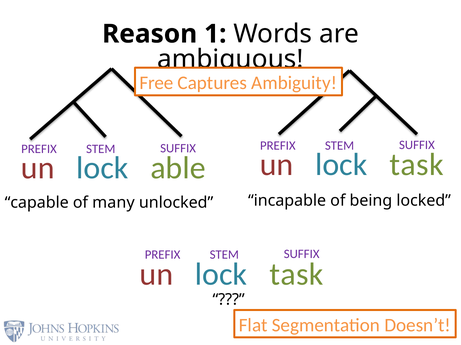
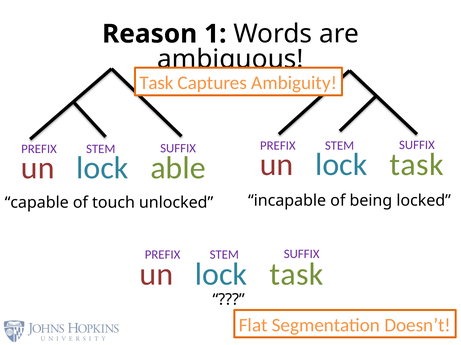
Free: Free -> Task (156, 83)
many: many -> touch (114, 203)
